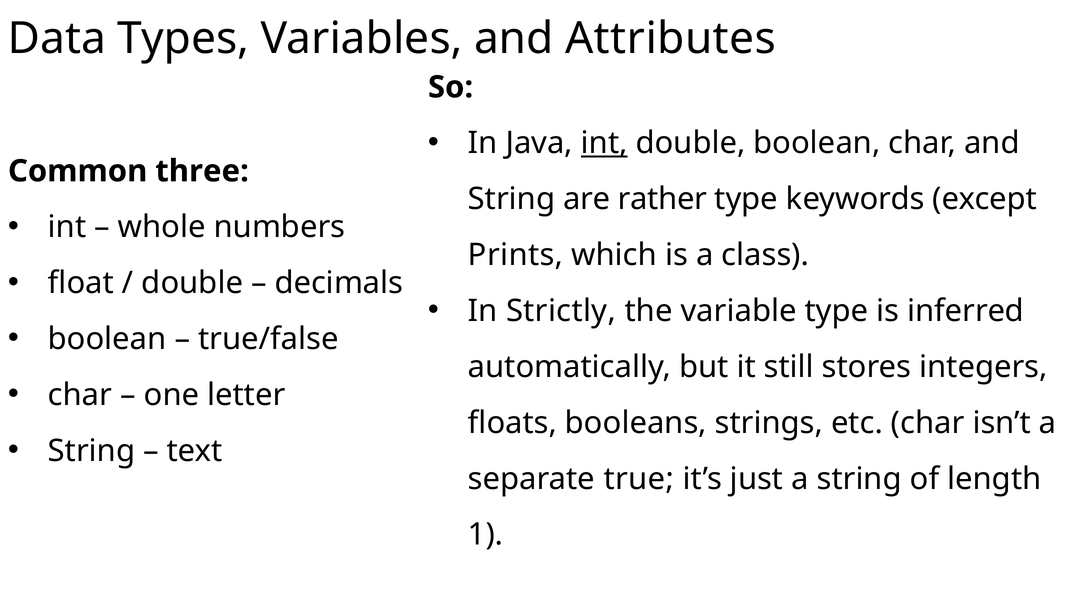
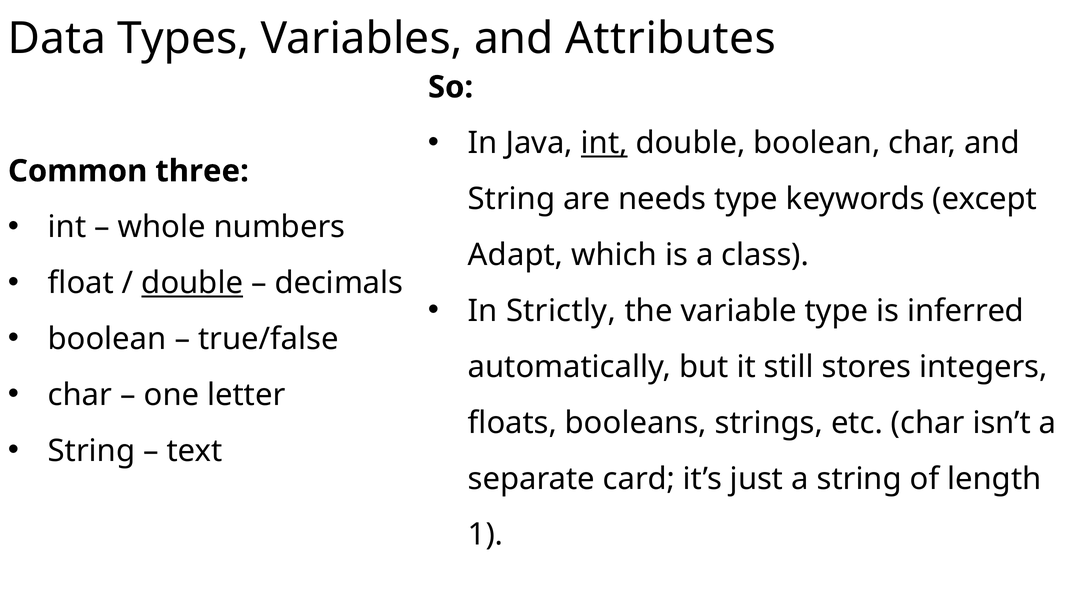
rather: rather -> needs (662, 199)
Prints: Prints -> Adapt (516, 255)
double underline: none -> present (192, 283)
true: true -> card (639, 479)
